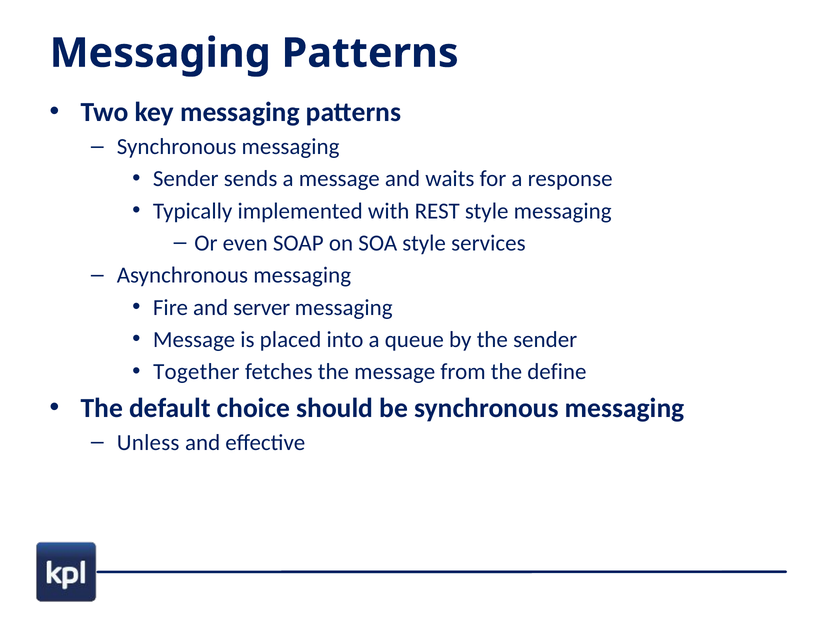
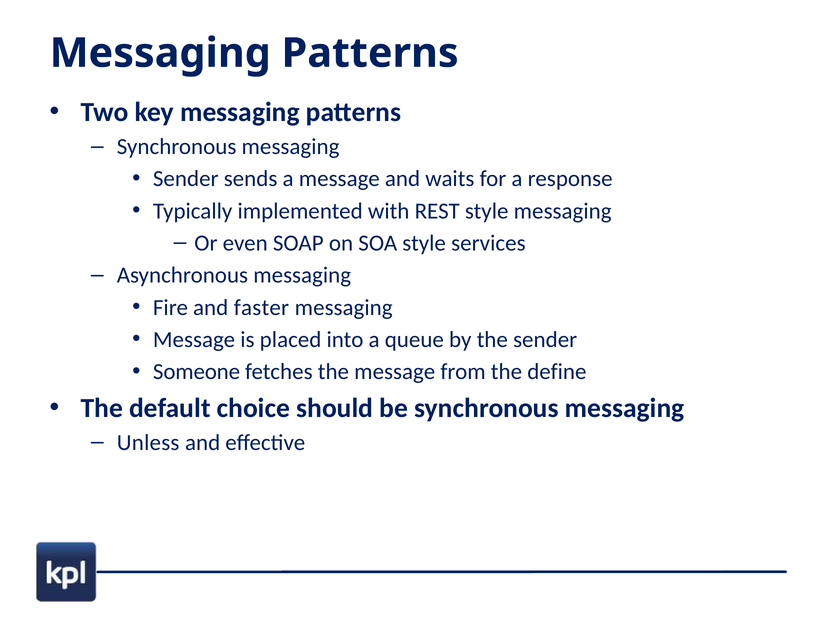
server: server -> faster (261, 308)
Together: Together -> Someone (197, 372)
